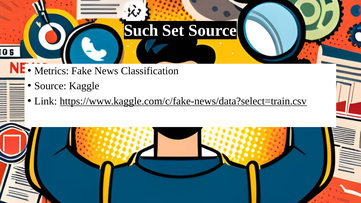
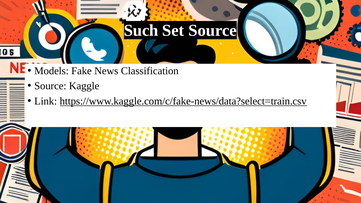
Metrics: Metrics -> Models (51, 71)
